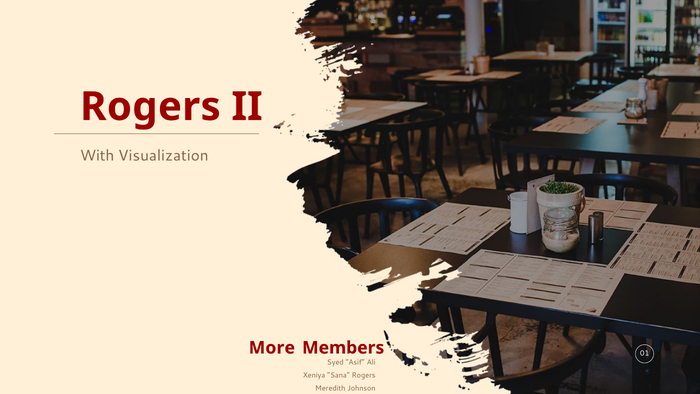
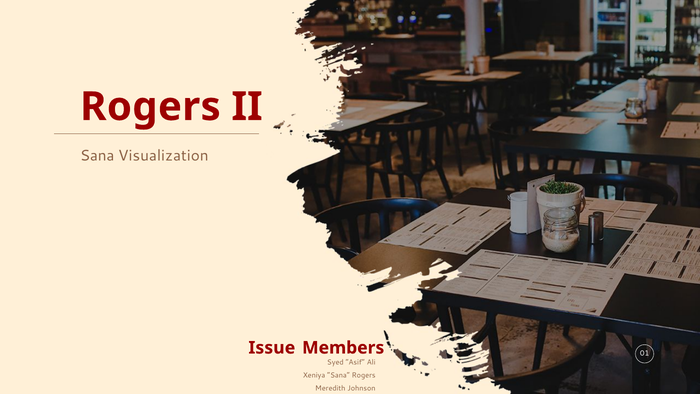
With: With -> Sana (97, 155)
More: More -> Issue (272, 348)
